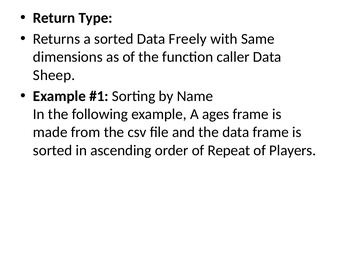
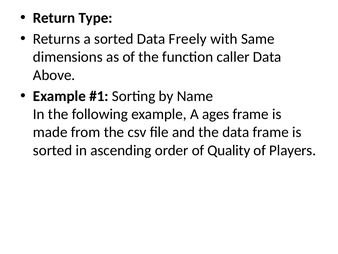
Sheep: Sheep -> Above (54, 75)
Repeat: Repeat -> Quality (229, 150)
